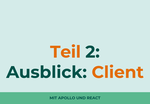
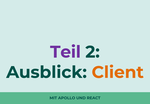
Teil colour: orange -> purple (65, 52)
